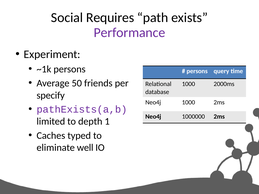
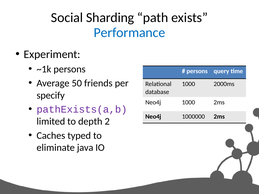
Requires: Requires -> Sharding (110, 18)
Performance colour: purple -> blue (130, 33)
1: 1 -> 2 (107, 122)
well: well -> java (85, 148)
